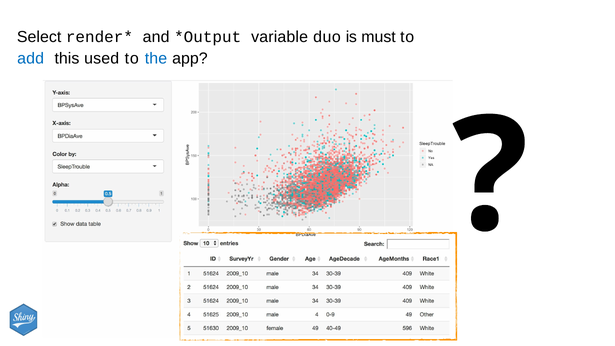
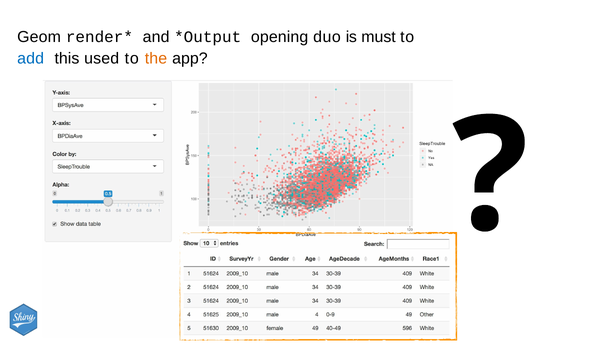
Select: Select -> Geom (39, 37)
variable: variable -> opening (280, 37)
the colour: blue -> orange (156, 59)
